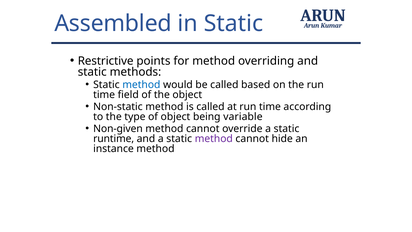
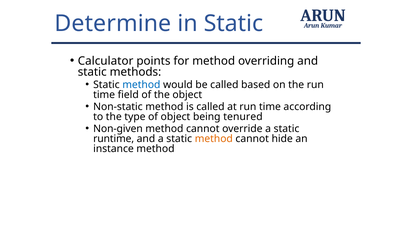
Assembled: Assembled -> Determine (113, 23)
Restrictive: Restrictive -> Calculator (106, 61)
variable: variable -> tenured (243, 117)
method colour: purple -> orange (214, 139)
